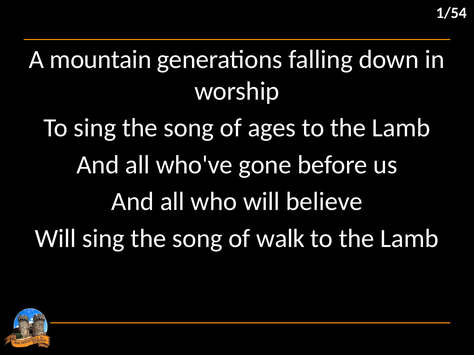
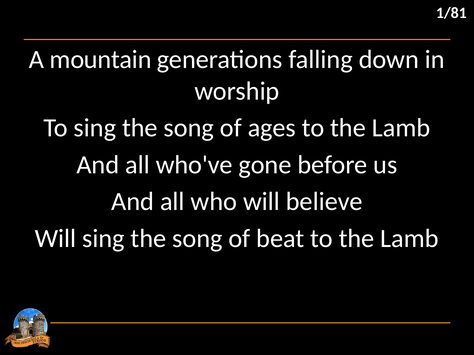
1/54: 1/54 -> 1/81 (451, 13)
walk: walk -> beat (280, 239)
